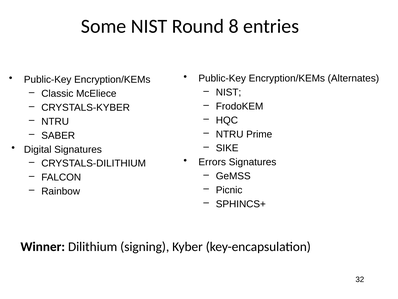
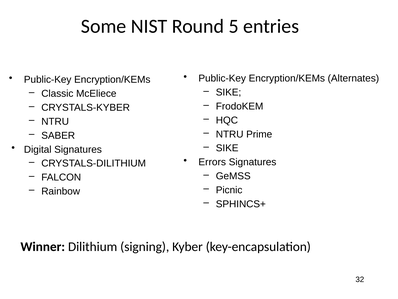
8: 8 -> 5 (234, 26)
NIST: NIST -> SIKE (229, 92)
